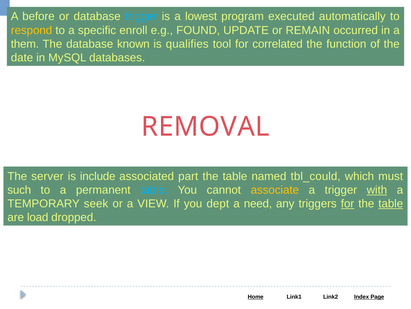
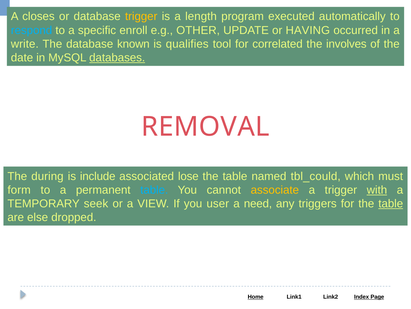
before: before -> closes (38, 17)
trigger colour: light blue -> yellow (141, 17)
lowest: lowest -> length (201, 17)
respond colour: yellow -> light blue (32, 30)
FOUND: FOUND -> OTHER (198, 30)
REMAIN: REMAIN -> HAVING (308, 30)
them: them -> write (25, 44)
function: function -> involves (346, 44)
databases underline: none -> present (117, 58)
server: server -> during (47, 176)
part: part -> lose (188, 176)
such: such -> form (19, 190)
dept: dept -> user (218, 203)
for underline: present -> none (348, 203)
load: load -> else (38, 217)
